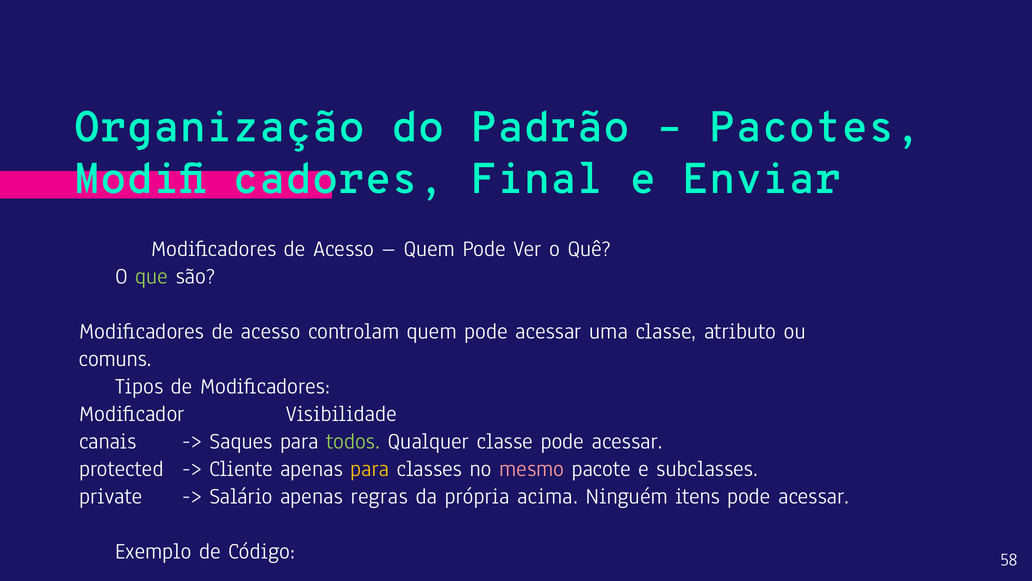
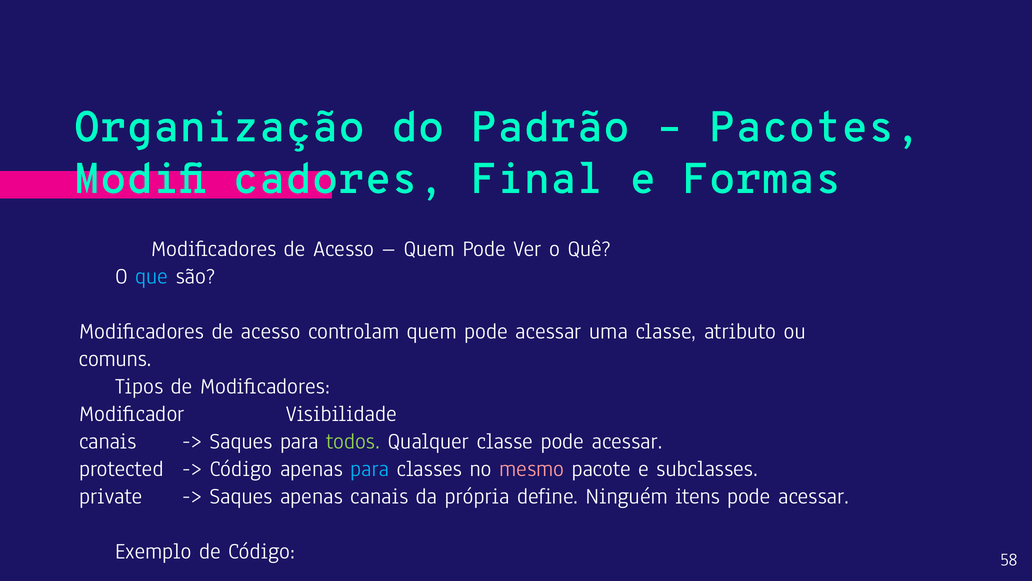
Enviar: Enviar -> Formas (762, 179)
que colour: light green -> light blue (152, 276)
Cliente: Cliente -> Código (241, 468)
para colour: yellow -> light blue (370, 468)
Salário: Salário -> Saques (241, 496)
apenas regras: regras -> canais (379, 496)
acima: acima -> define (548, 496)
